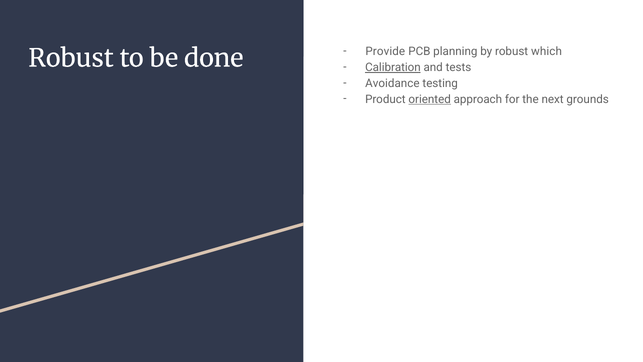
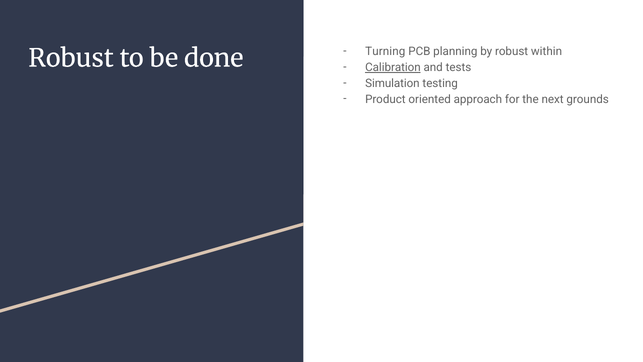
Provide: Provide -> Turning (385, 51)
which: which -> within (547, 51)
Avoidance: Avoidance -> Simulation (392, 83)
oriented underline: present -> none (430, 99)
